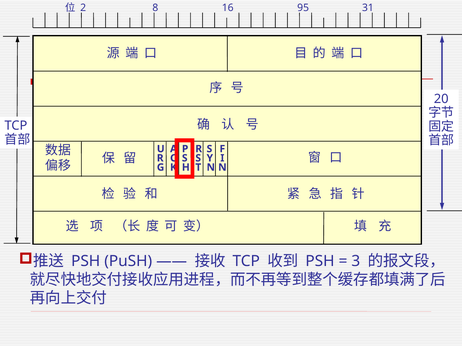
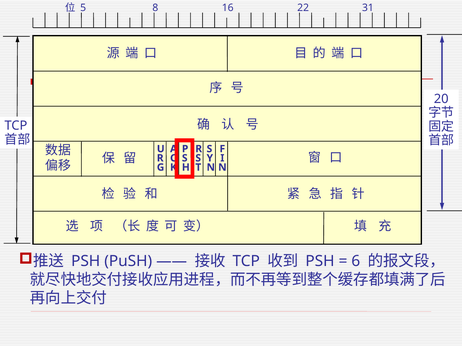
2: 2 -> 5 (83, 8)
95: 95 -> 22 (303, 8)
3: 3 -> 6 (356, 262)
